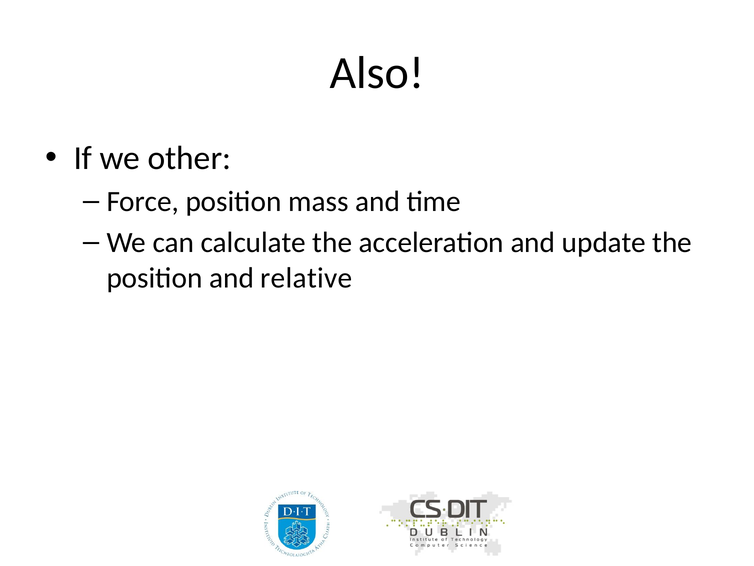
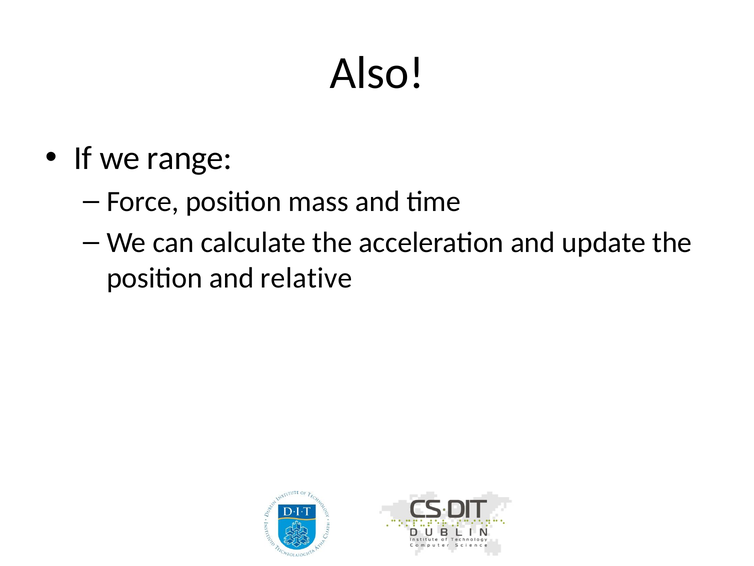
other: other -> range (189, 158)
